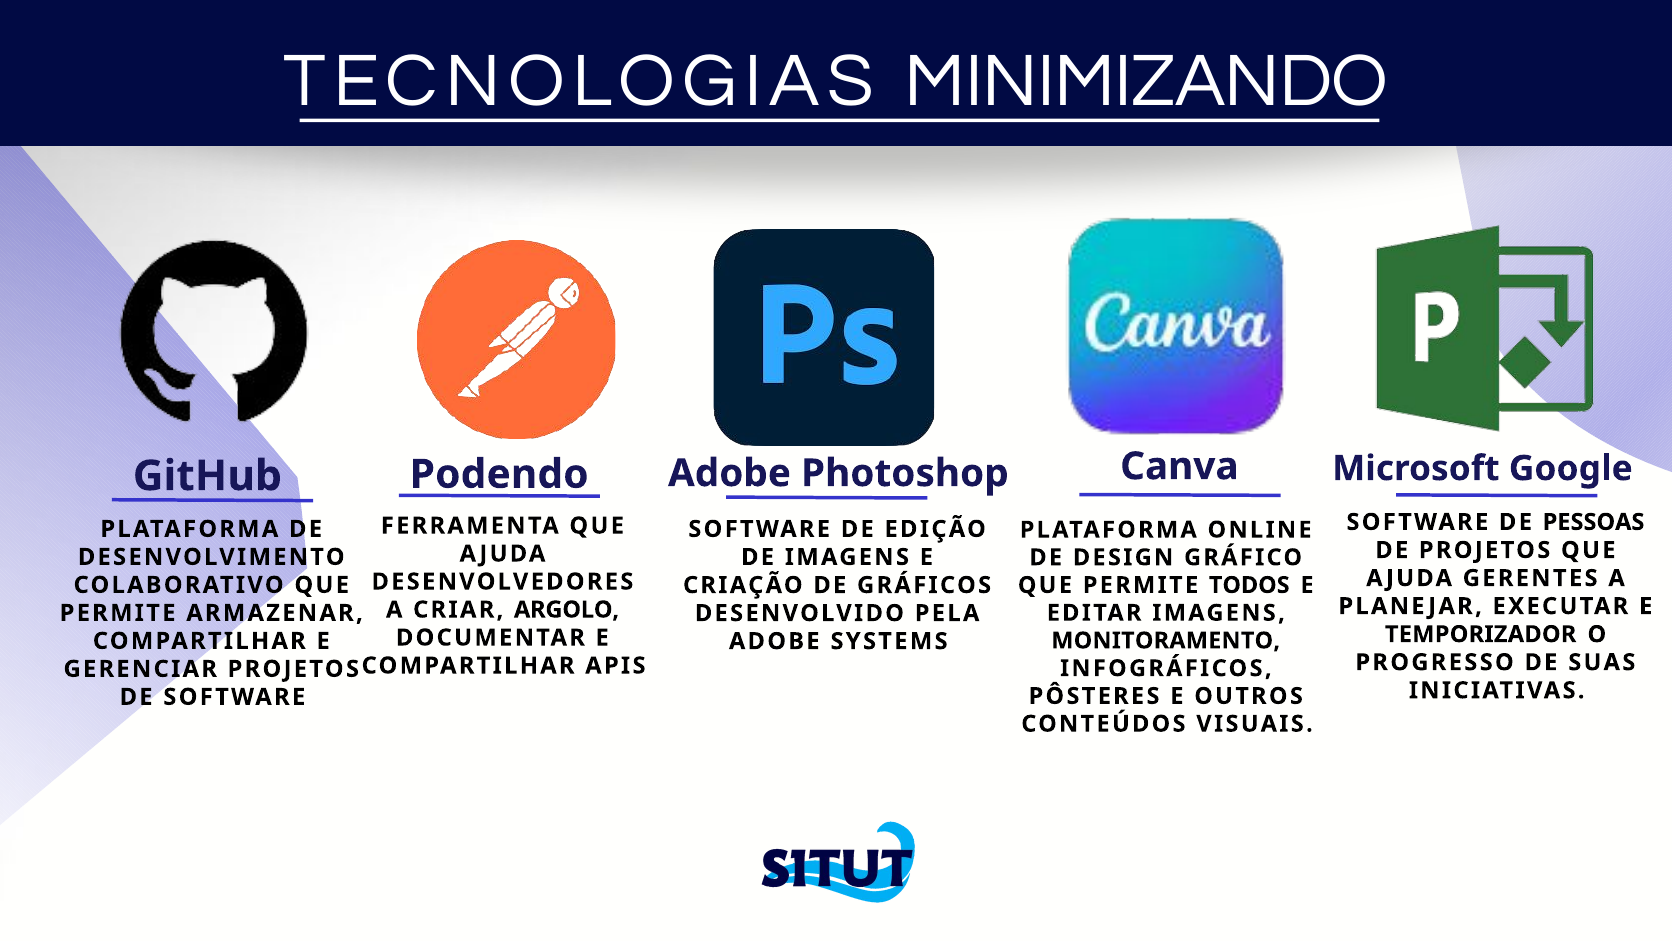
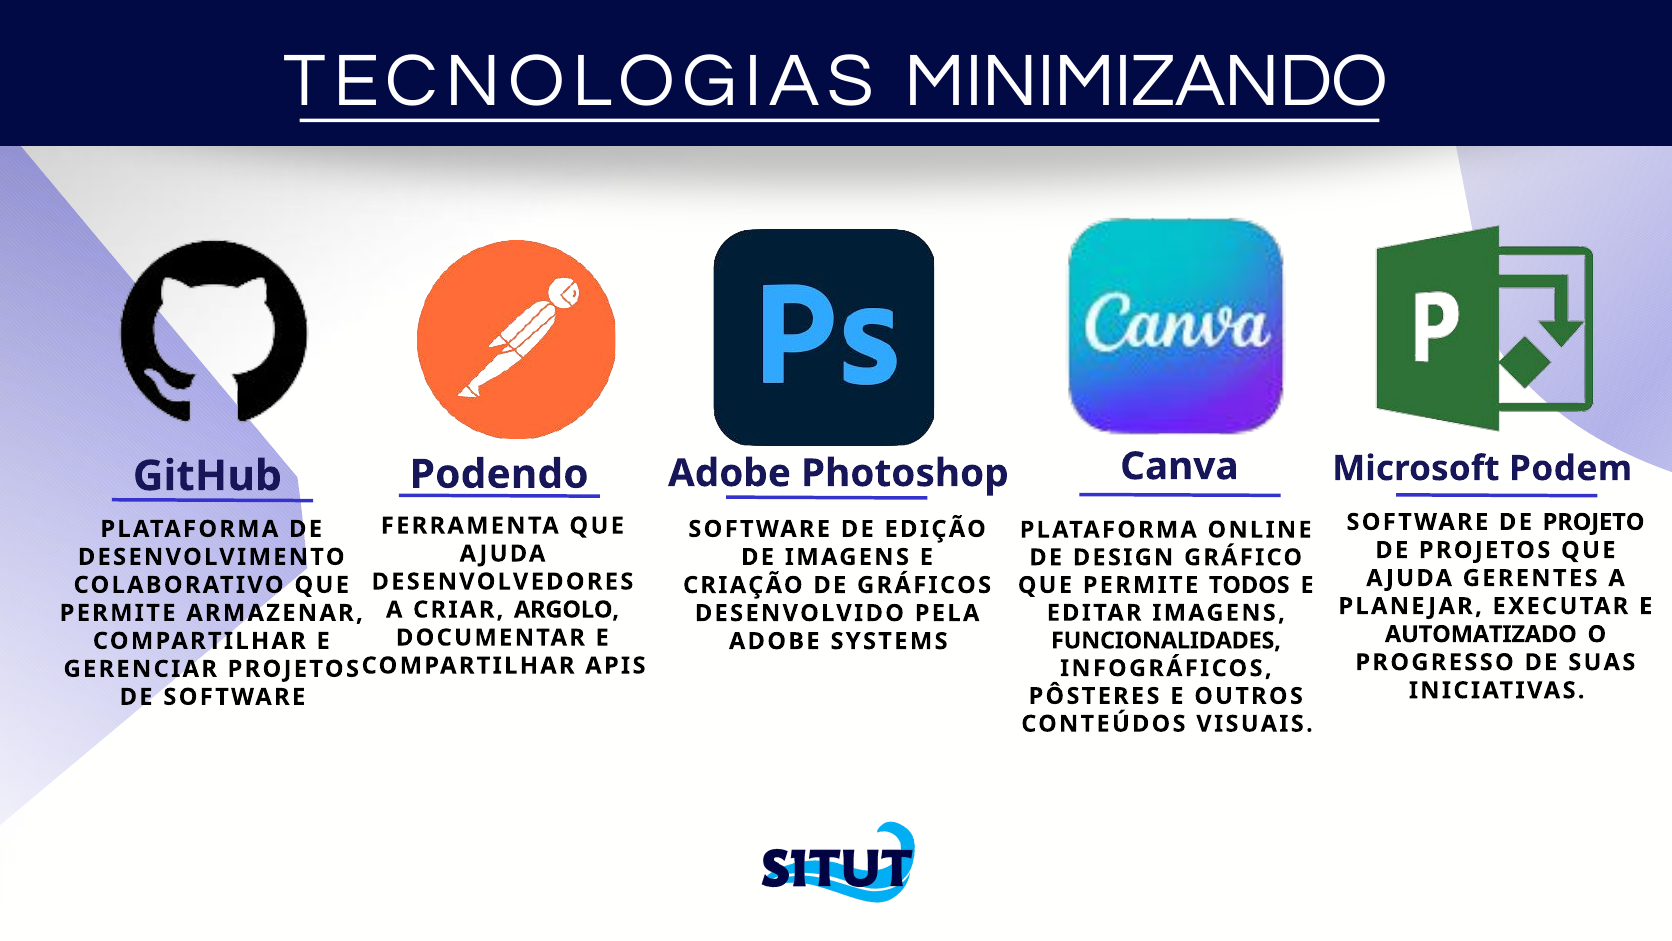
Google: Google -> Podem (1571, 468)
PESSOAS: PESSOAS -> PROJETO (1594, 522)
TEMPORIZADOR: TEMPORIZADOR -> AUTOMATIZADO (1481, 634)
MONITORAMENTO: MONITORAMENTO -> FUNCIONALIDADES (1166, 640)
